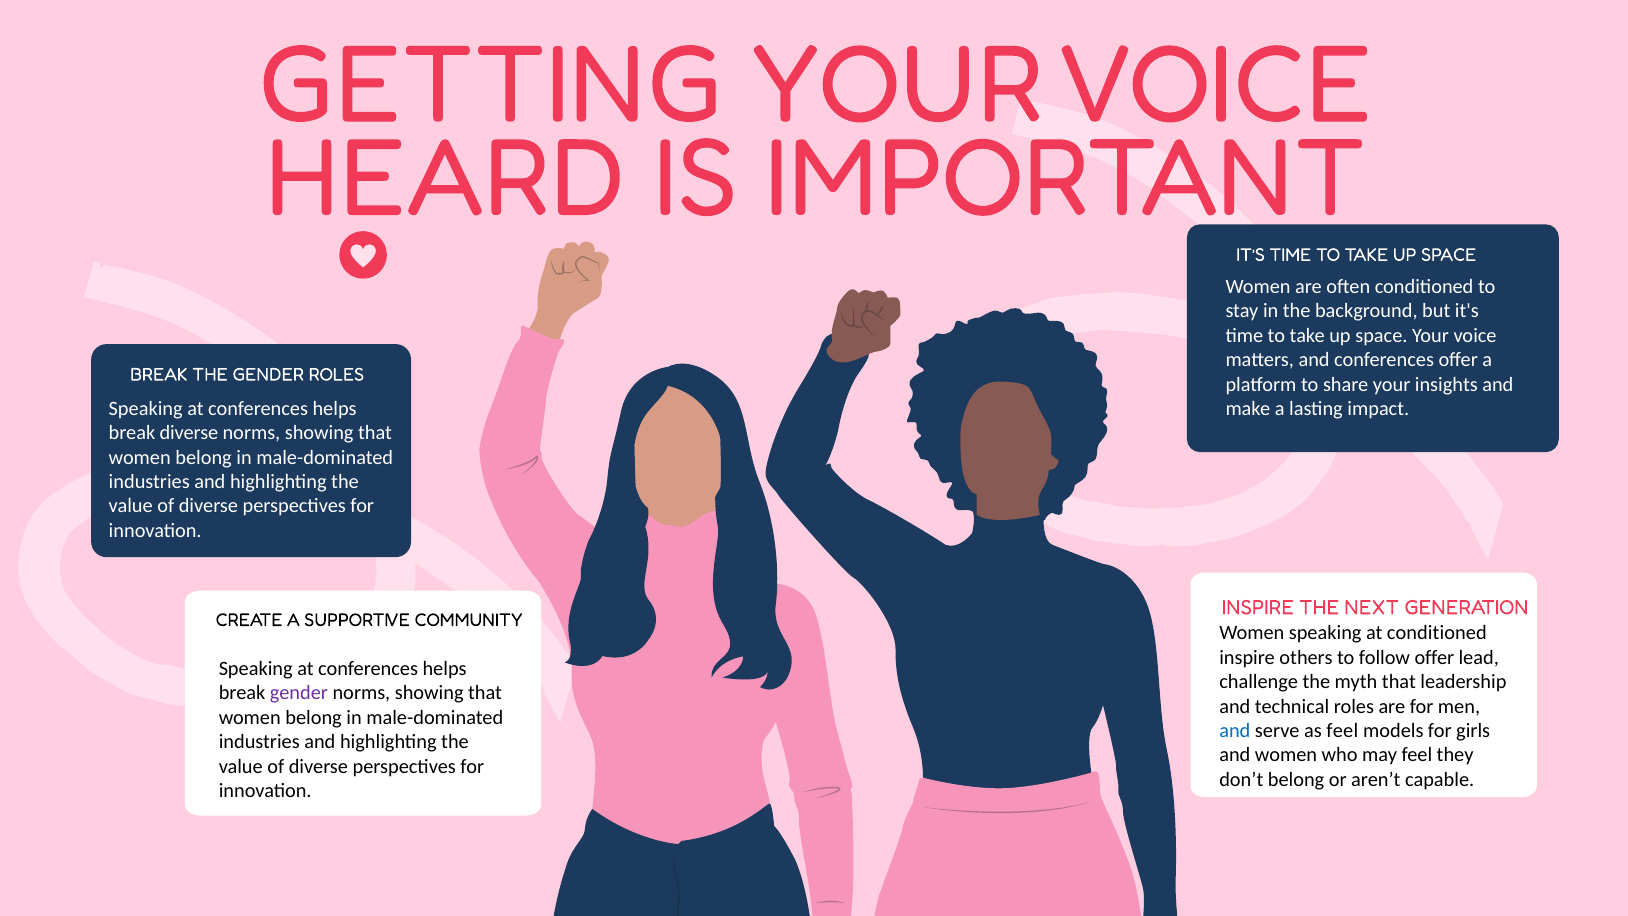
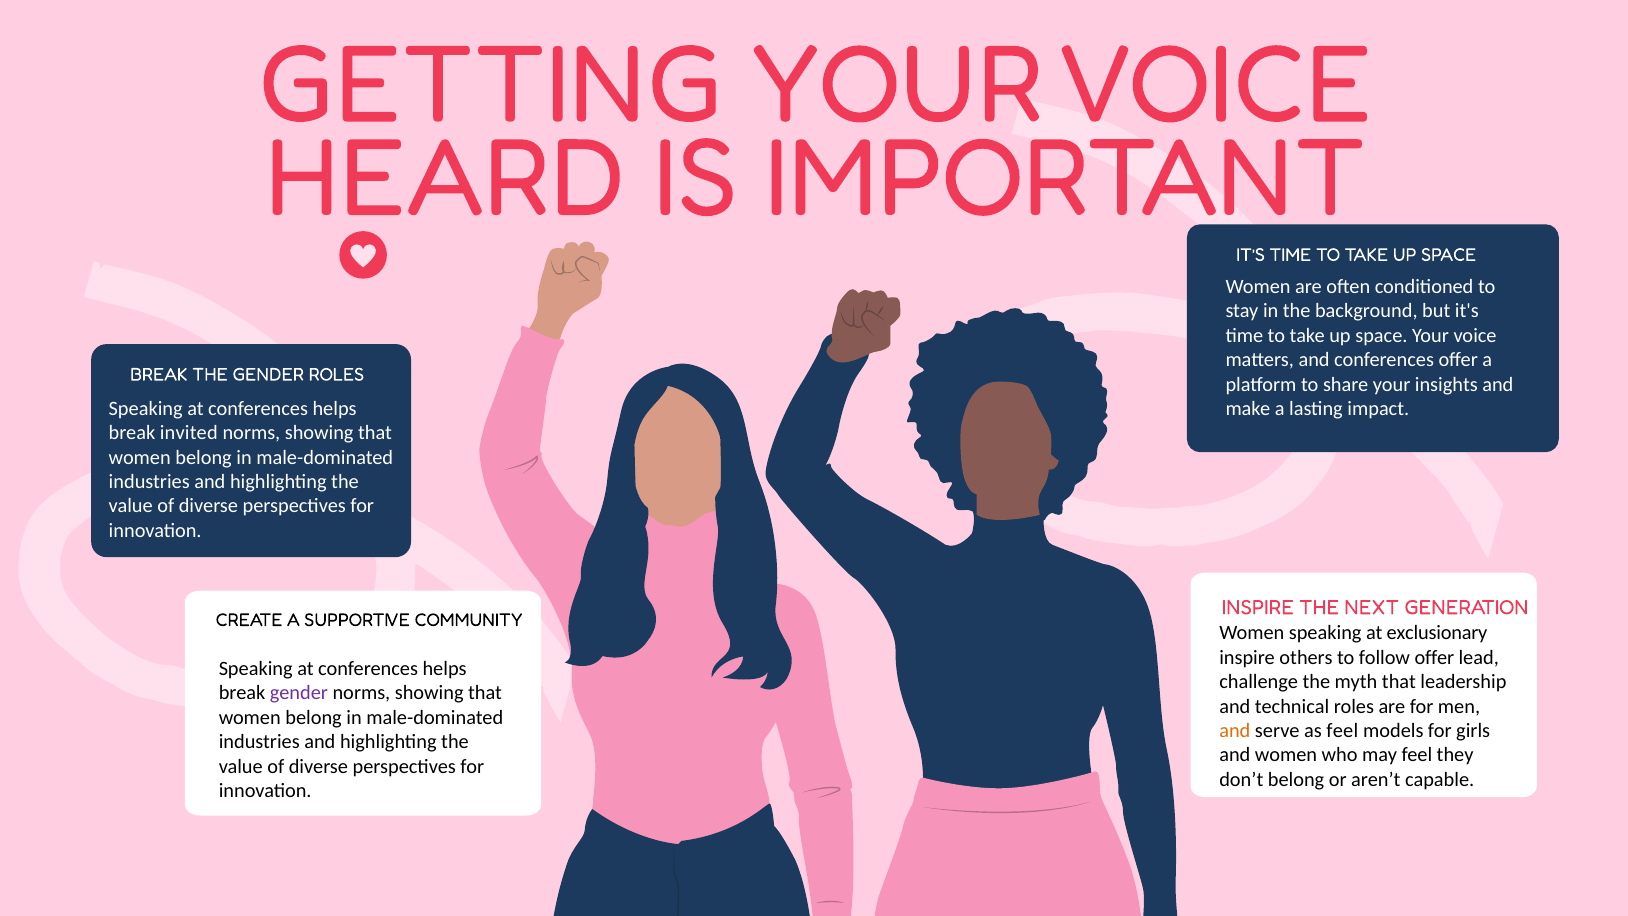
break diverse: diverse -> invited (189, 433)
at conditioned: conditioned -> exclusionary (1437, 633)
and colour: blue -> orange (1235, 731)
